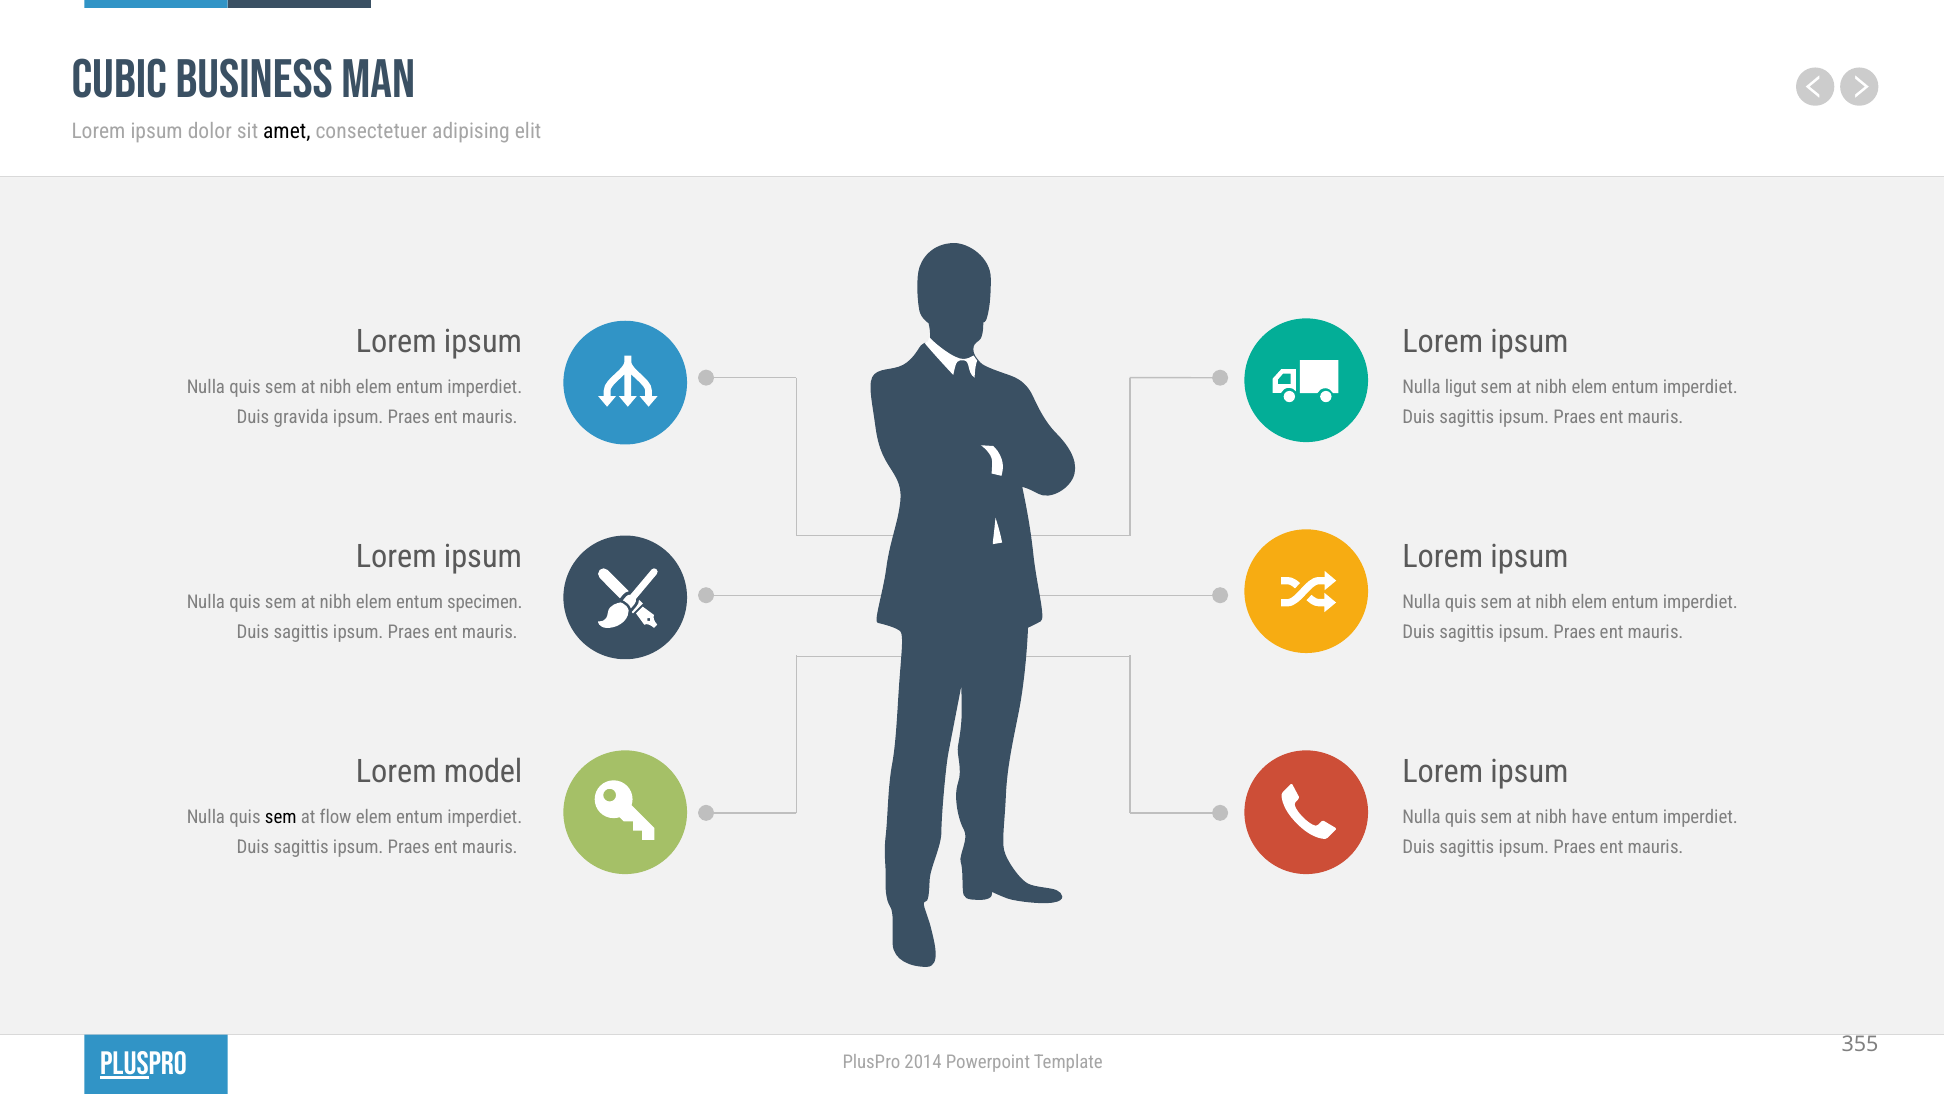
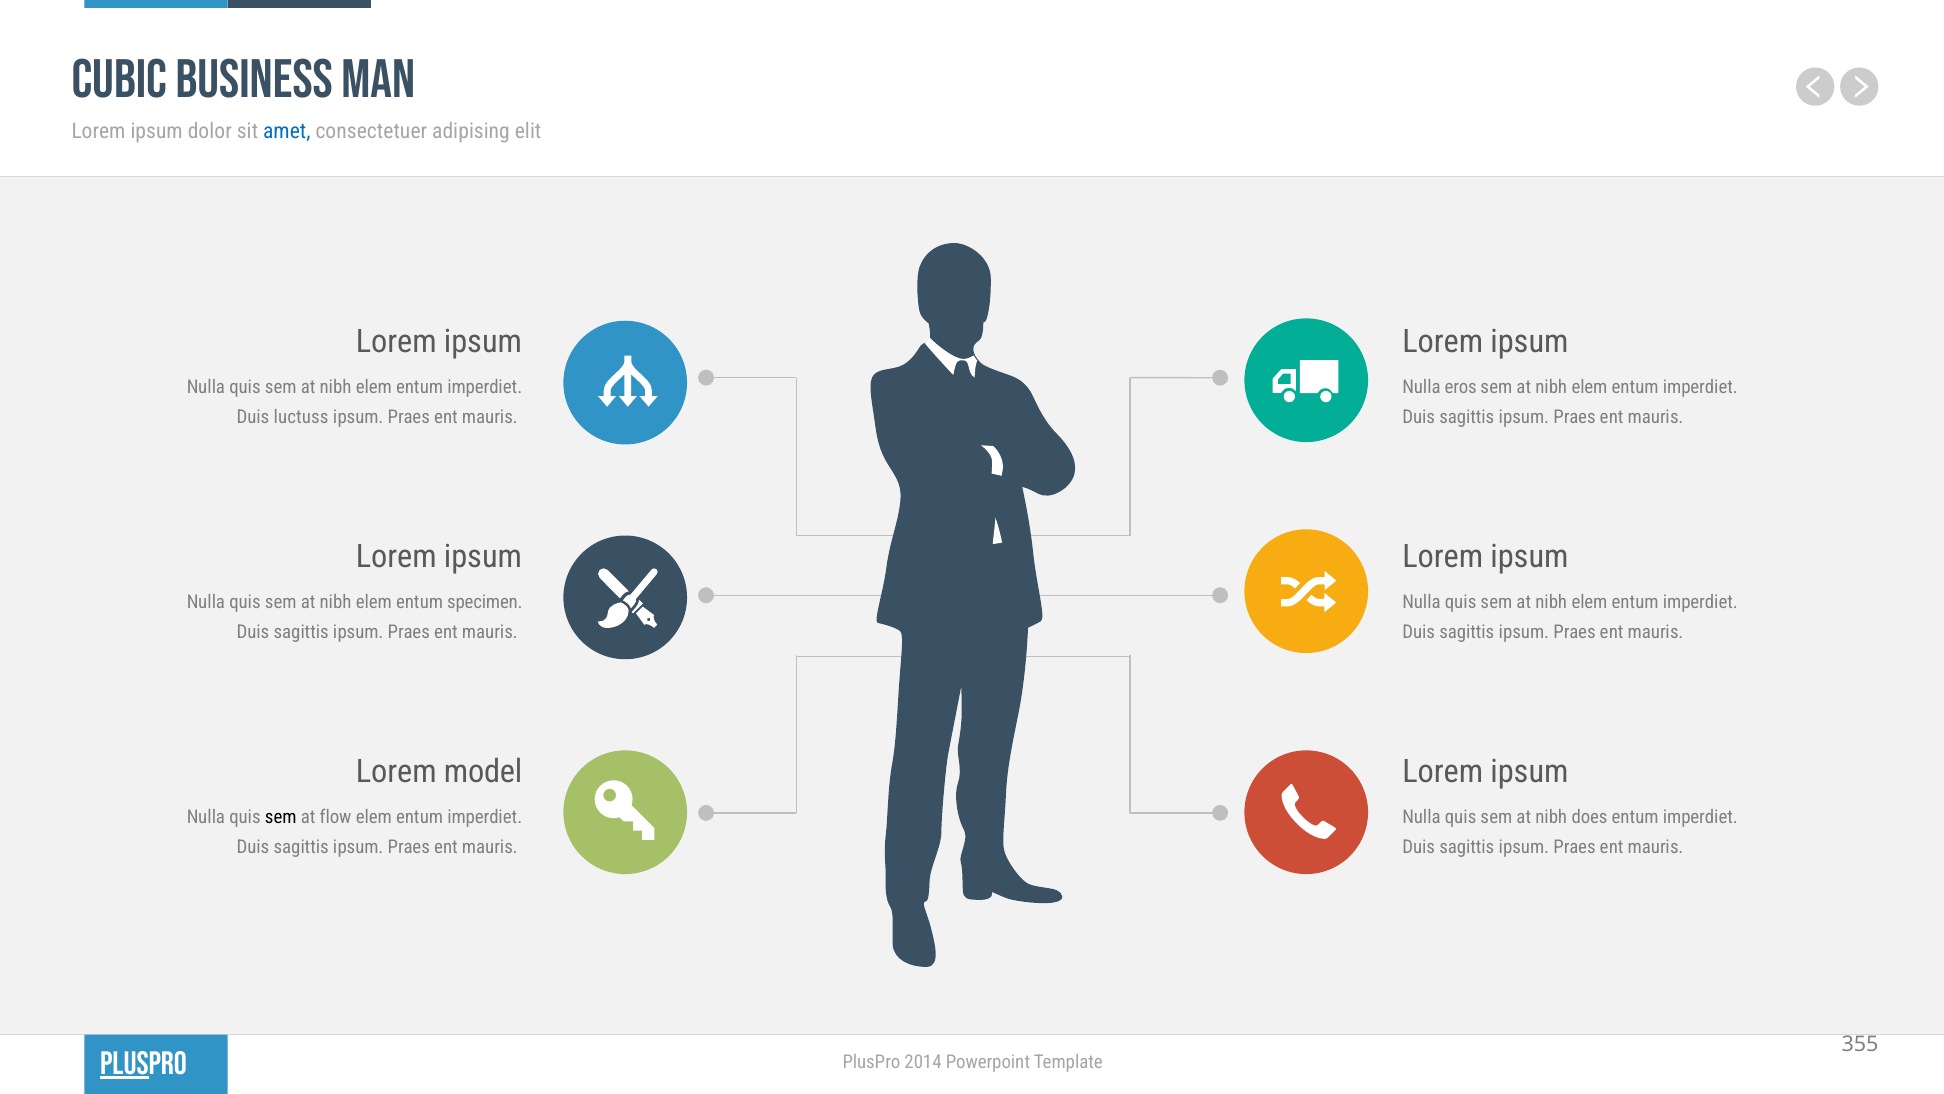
amet colour: black -> blue (287, 131)
ligut: ligut -> eros (1461, 387)
gravida: gravida -> luctuss (301, 417)
have: have -> does (1590, 817)
